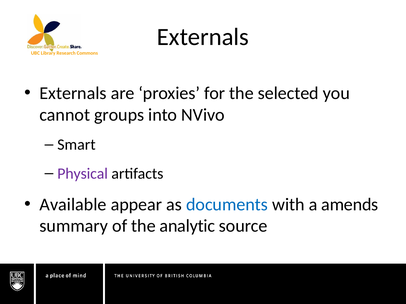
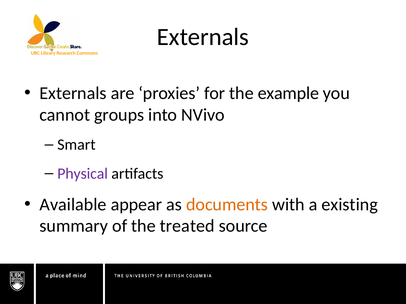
selected: selected -> example (288, 93)
documents colour: blue -> orange (227, 205)
amends: amends -> existing (350, 205)
analytic: analytic -> treated (187, 226)
